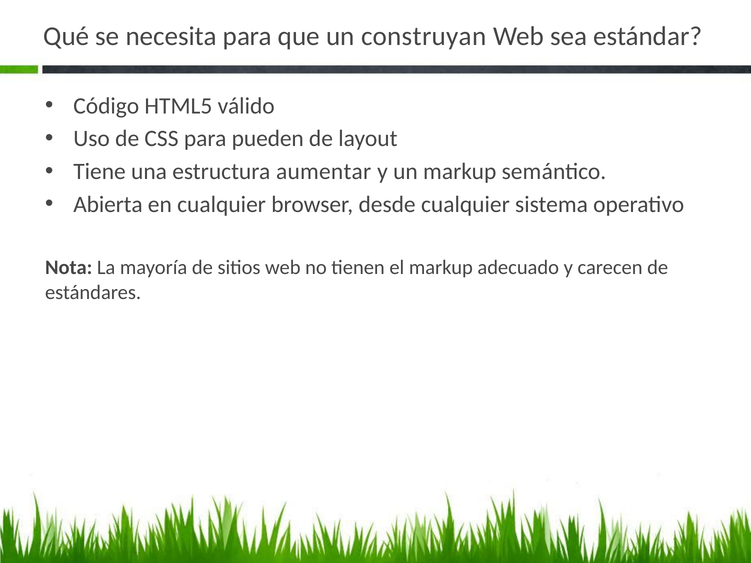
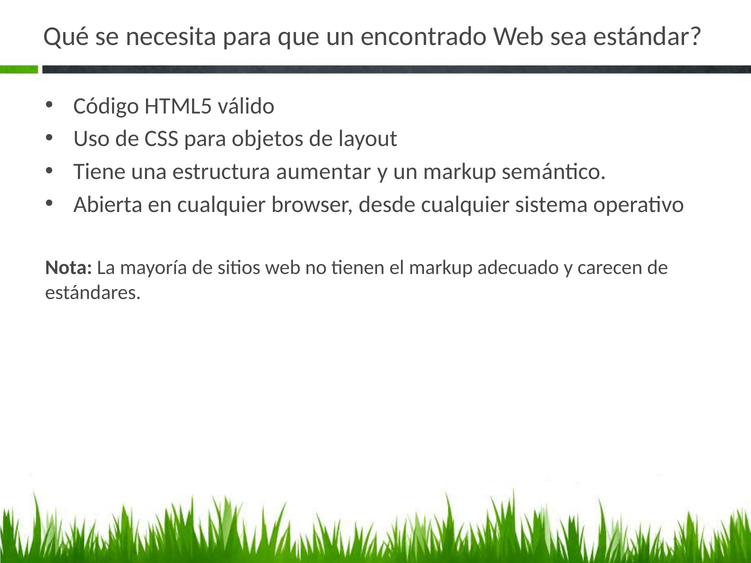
construyan: construyan -> encontrado (424, 36)
pueden: pueden -> objetos (268, 139)
